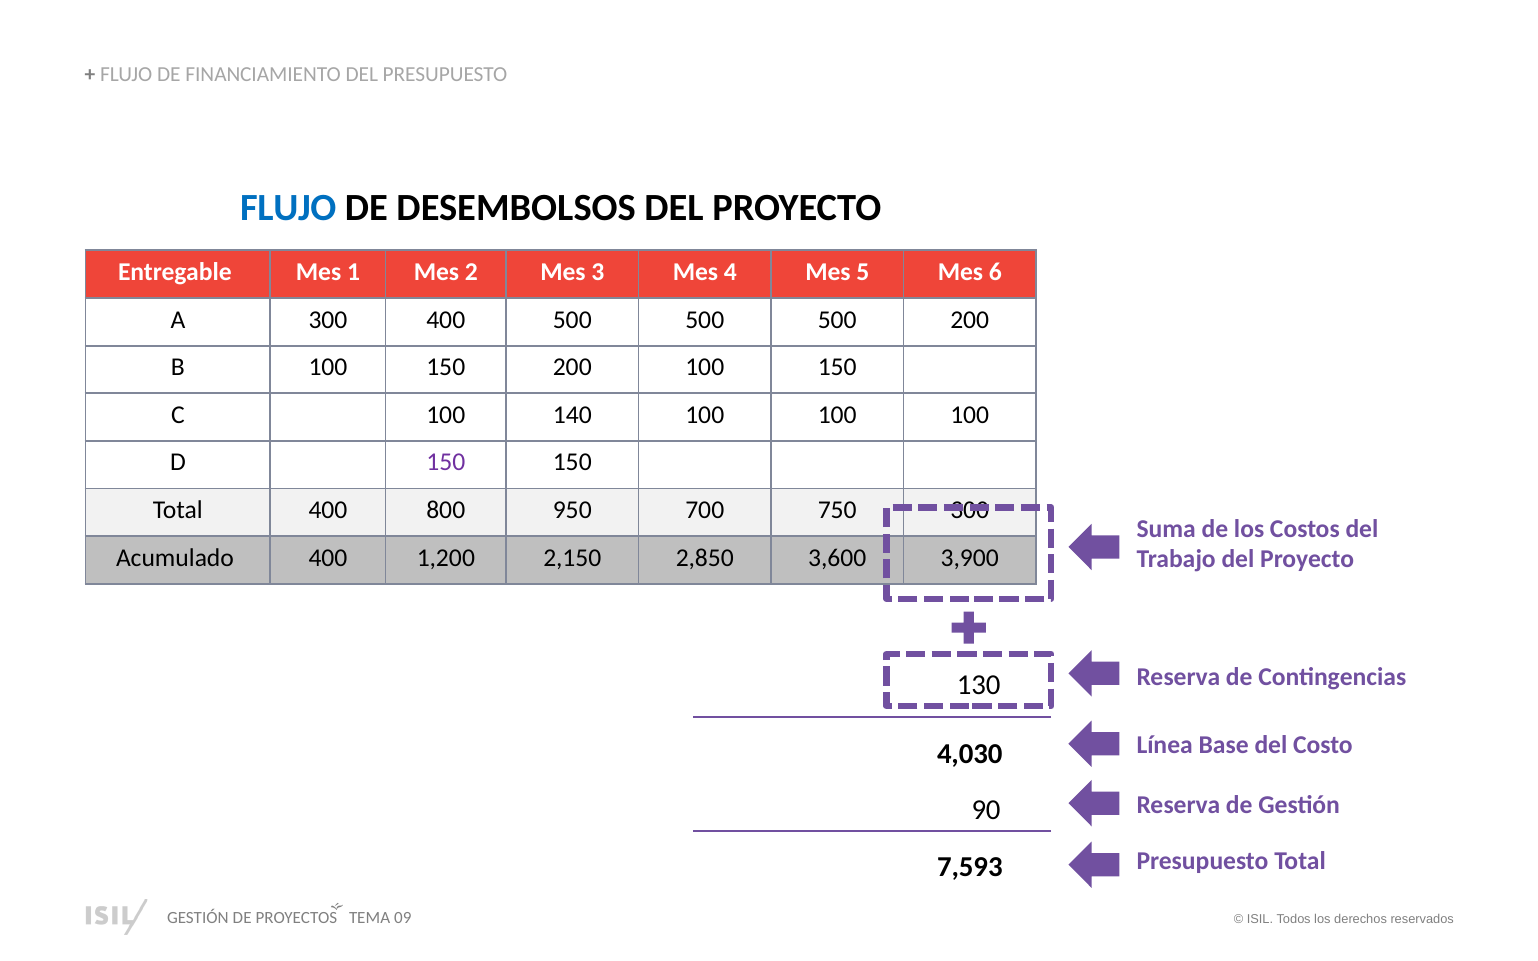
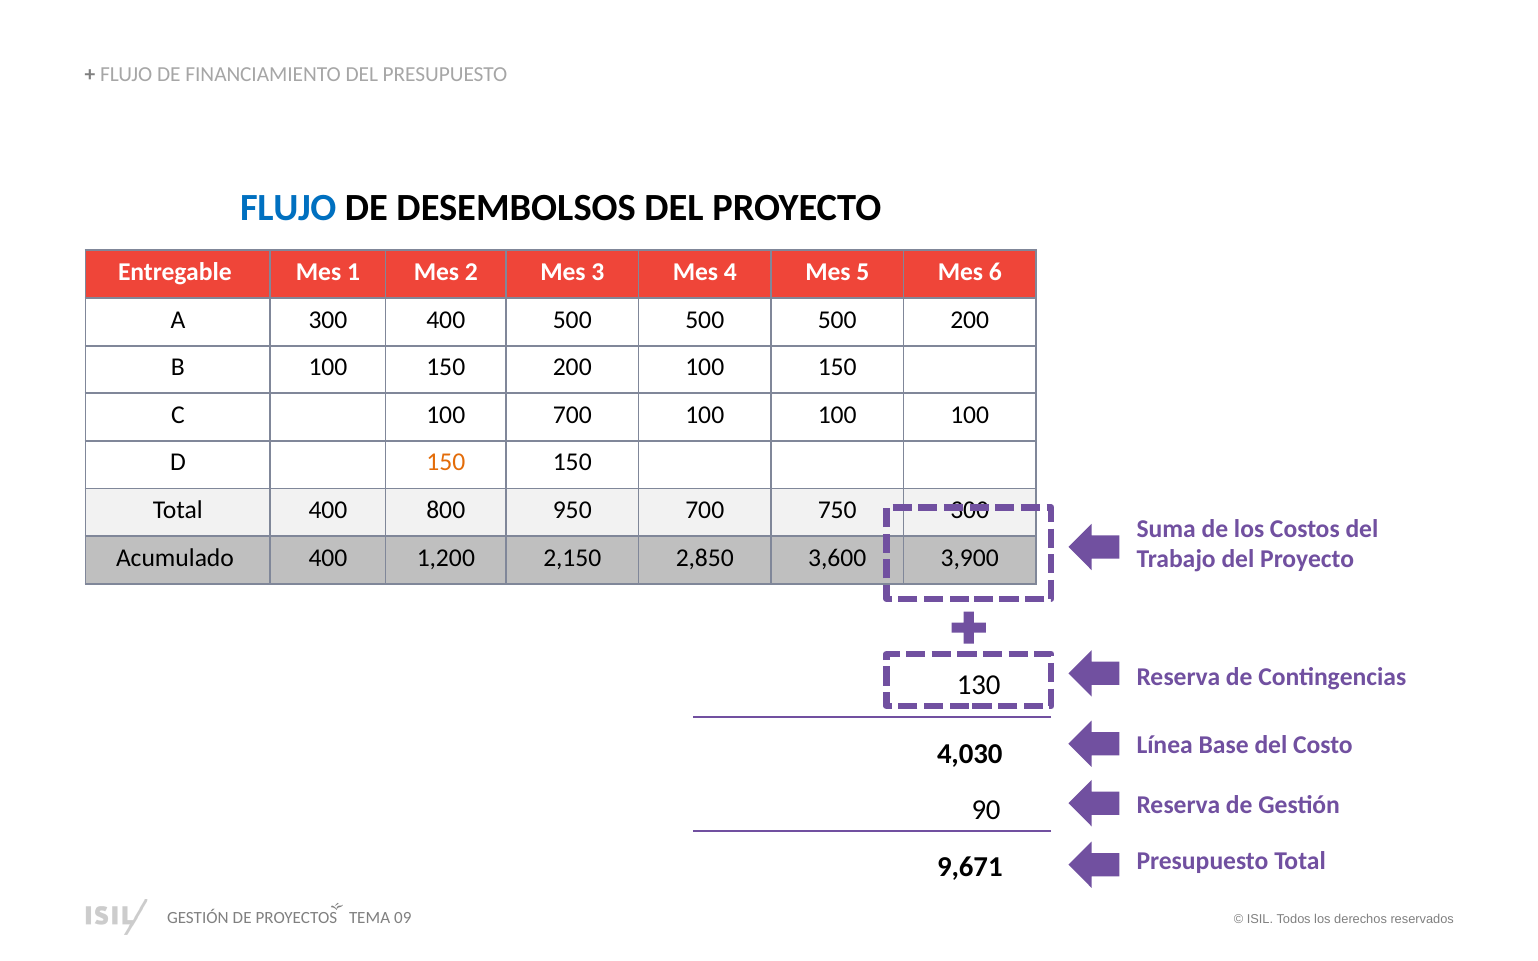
100 140: 140 -> 700 (572, 415)
150 colour: purple -> orange (446, 463)
7,593: 7,593 -> 9,671 (970, 867)
